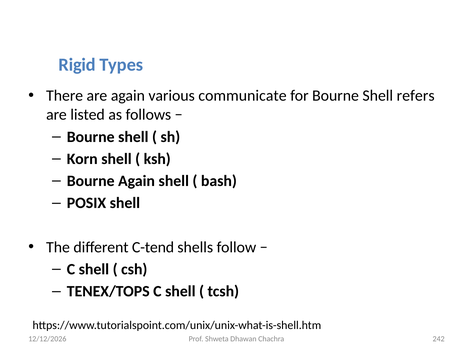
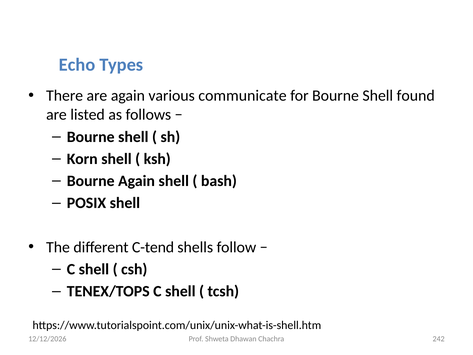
Rigid: Rigid -> Echo (77, 65)
refers: refers -> found (416, 96)
